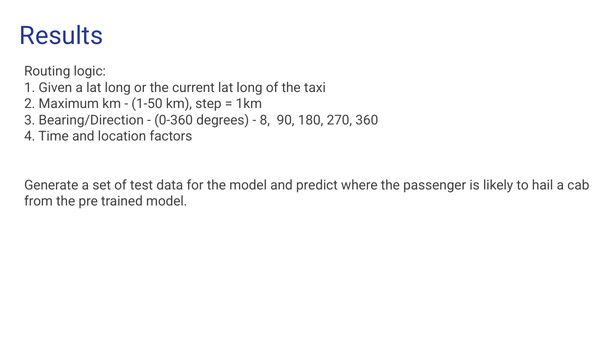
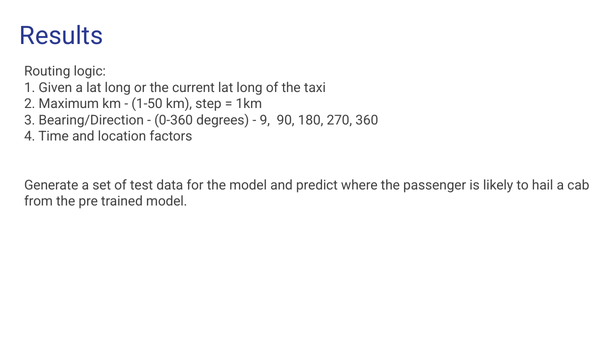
8: 8 -> 9 (265, 120)
